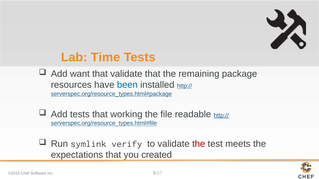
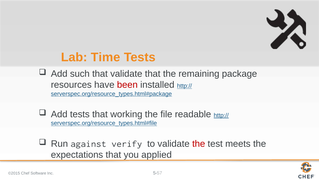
want: want -> such (80, 74)
been colour: blue -> red (127, 85)
symlink: symlink -> against (88, 144)
created: created -> applied (157, 155)
